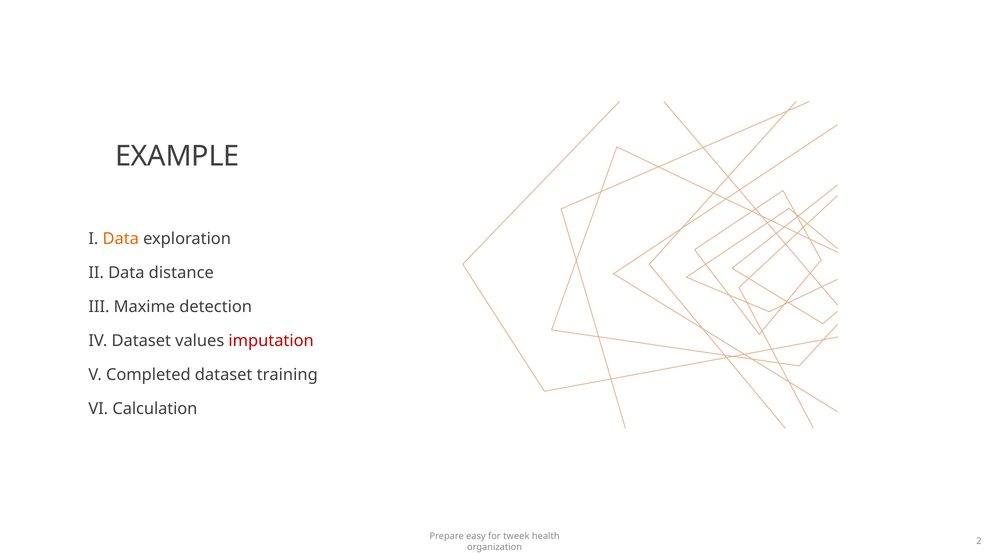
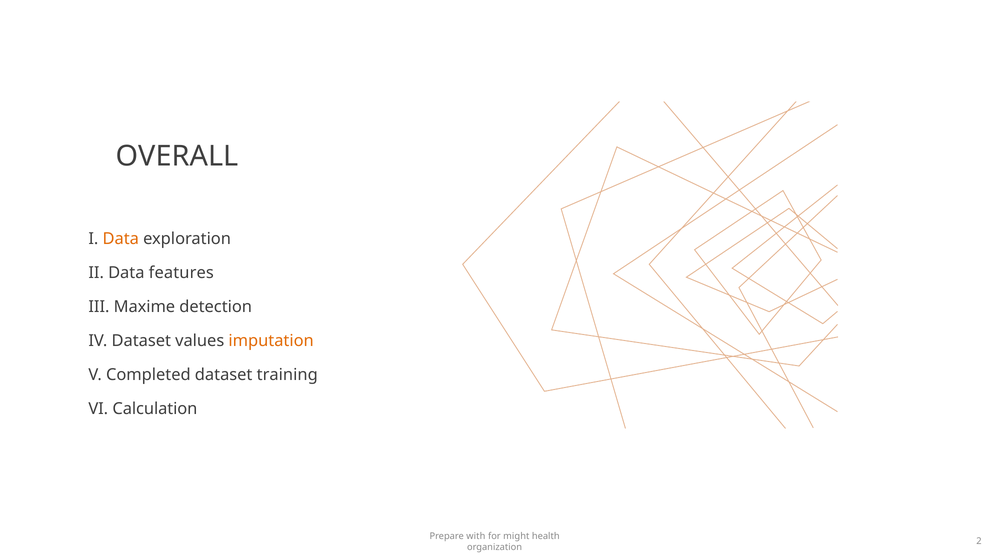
EXAMPLE: EXAMPLE -> OVERALL (177, 156)
distance: distance -> features (181, 273)
imputation colour: red -> orange (271, 341)
easy: easy -> with (476, 537)
tweek: tweek -> might (516, 537)
